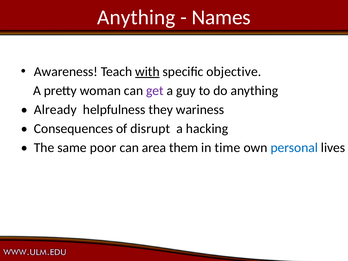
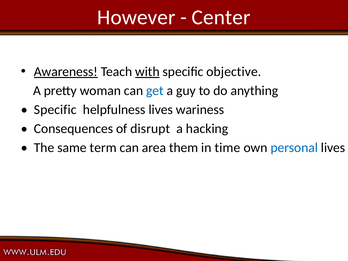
Anything: Anything -> However (136, 17)
Names: Names -> Center (221, 17)
Awareness underline: none -> present (66, 72)
get colour: purple -> blue (155, 91)
Already: Already -> Specific (55, 110)
helpfulness they: they -> lives (161, 110)
poor: poor -> term (103, 148)
